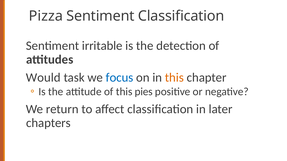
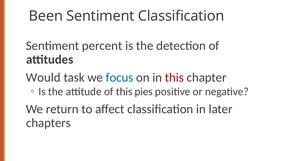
Pizza: Pizza -> Been (46, 16)
irritable: irritable -> percent (102, 46)
this colour: orange -> red (174, 78)
